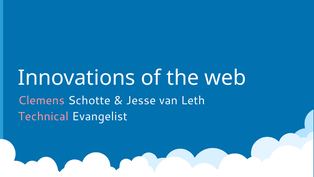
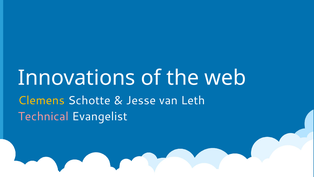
Clemens colour: pink -> yellow (41, 100)
